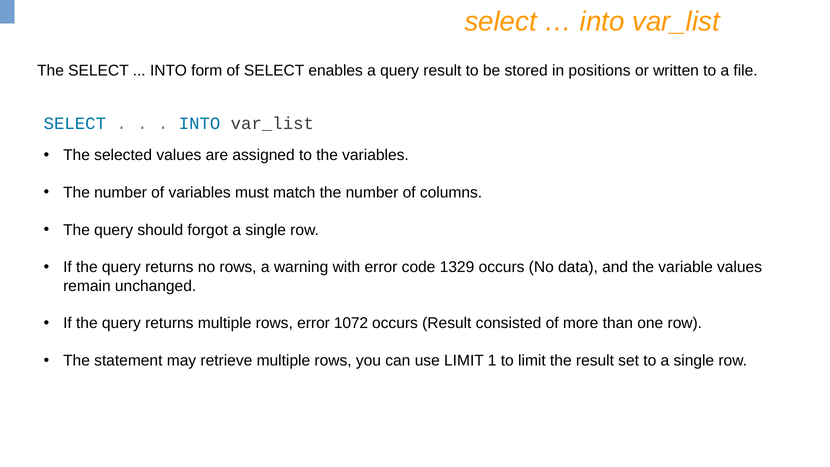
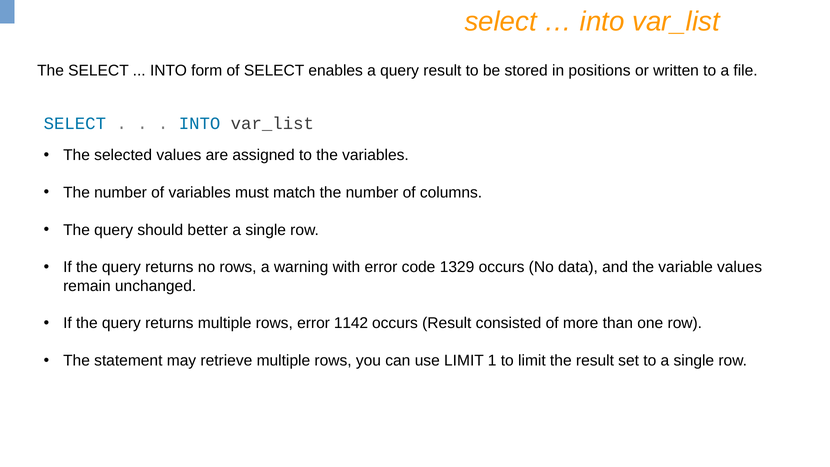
forgot: forgot -> better (208, 230)
1072: 1072 -> 1142 (351, 323)
